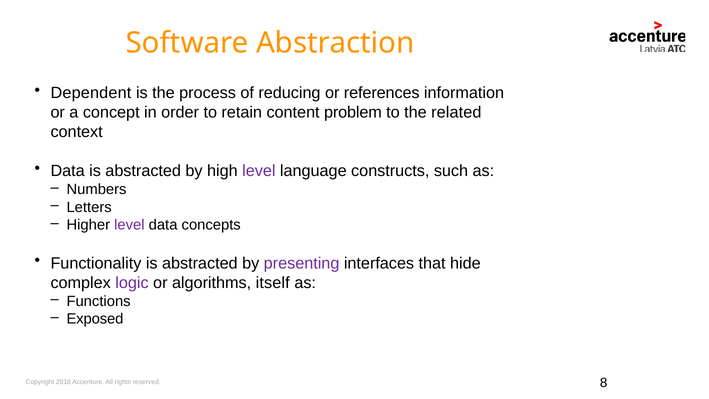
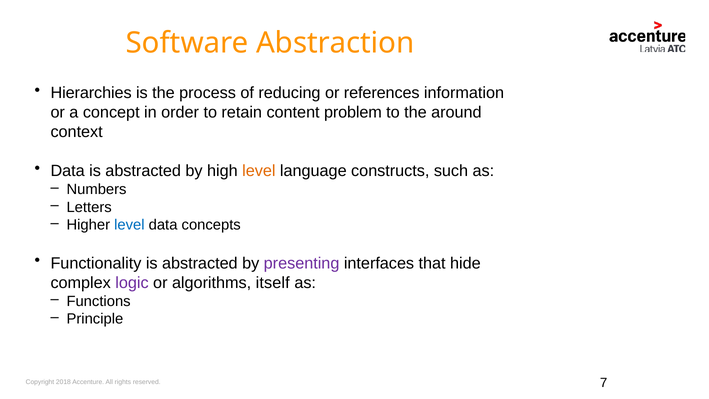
Dependent: Dependent -> Hierarchies (91, 93)
related: related -> around (456, 112)
level colour: purple -> orange (259, 171)
level colour: purple -> blue (129, 225)
Exposed: Exposed -> Principle (95, 319)
8: 8 -> 7 (604, 383)
